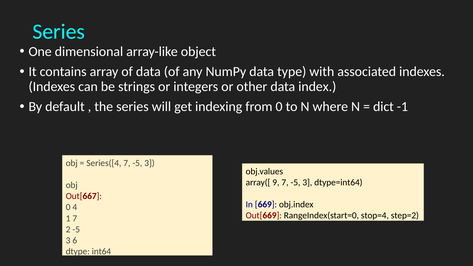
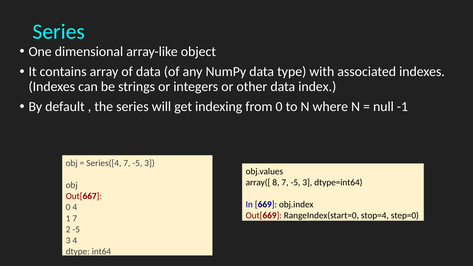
dict: dict -> null (383, 107)
9: 9 -> 8 (276, 182)
step=2: step=2 -> step=0 (405, 216)
3 6: 6 -> 4 (75, 240)
